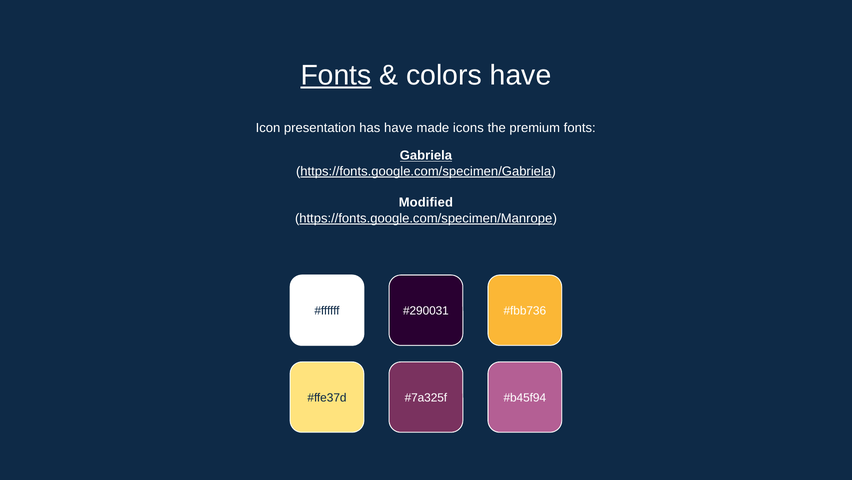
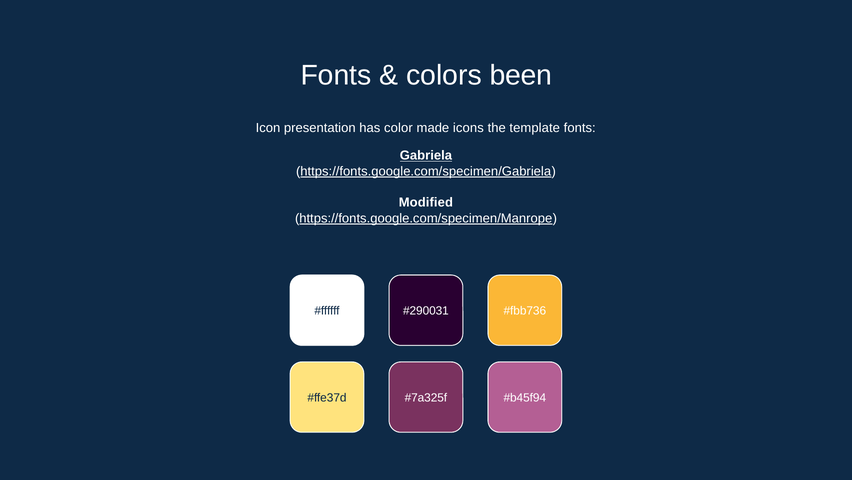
Fonts underline: present -> none (336, 75)
colors have: have -> been (521, 75)
has have: have -> color (398, 128)
premium: premium -> template (535, 128)
